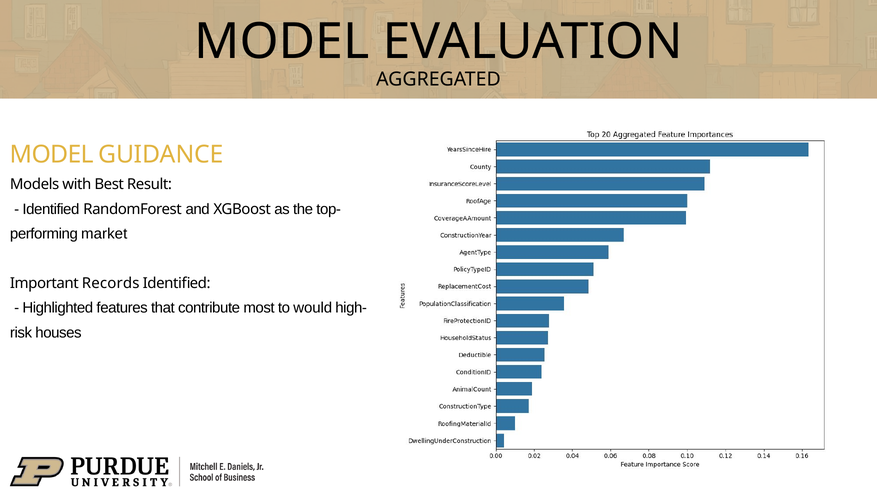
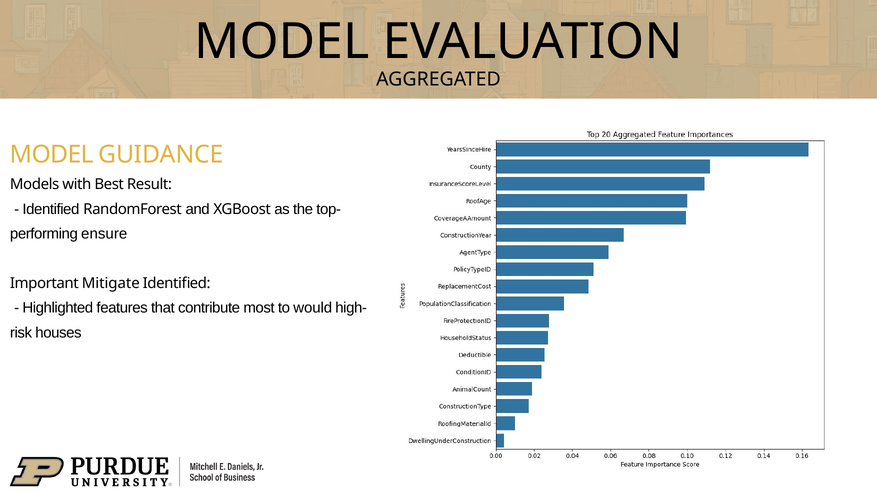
market: market -> ensure (104, 234)
Records: Records -> Mitigate (111, 283)
